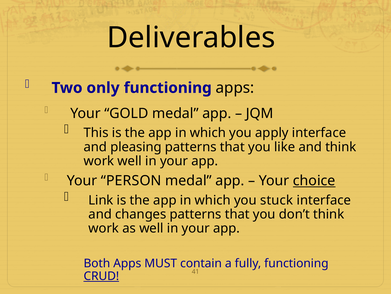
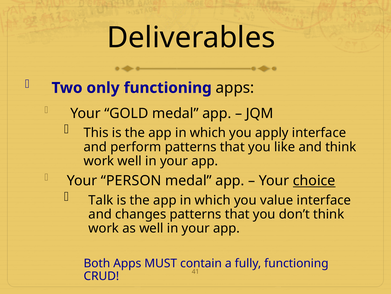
pleasing: pleasing -> perform (136, 147)
Link: Link -> Talk (101, 200)
stuck: stuck -> value (277, 200)
CRUD underline: present -> none (101, 276)
